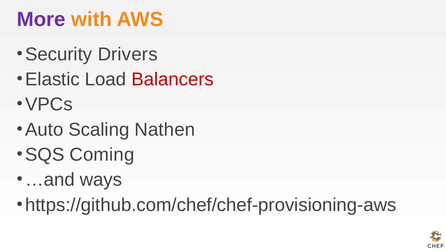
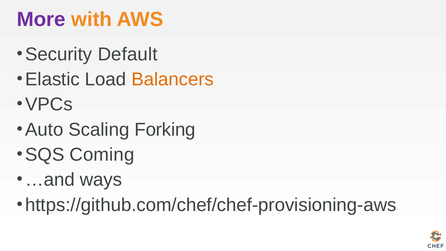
Drivers: Drivers -> Default (128, 54)
Balancers colour: red -> orange (173, 79)
Nathen: Nathen -> Forking (165, 130)
